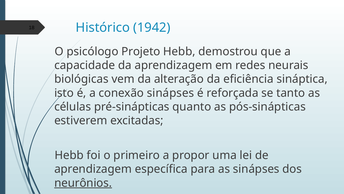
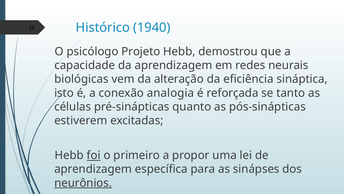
1942: 1942 -> 1940 (152, 28)
conexão sinápses: sinápses -> analogia (170, 93)
foi underline: none -> present (94, 155)
